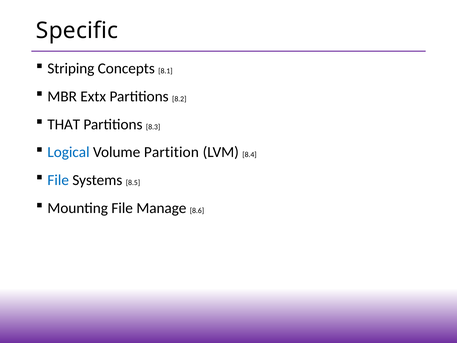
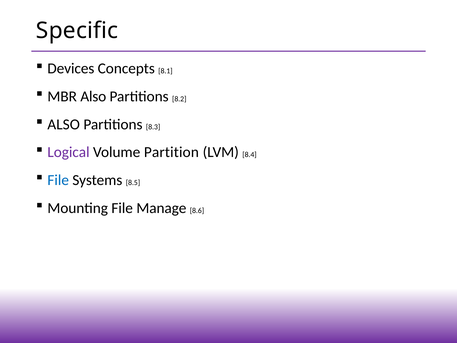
Striping: Striping -> Devices (71, 69)
MBR Extx: Extx -> Also (93, 96)
THAT: THAT -> ALSO (64, 124)
Logical colour: blue -> purple (69, 152)
